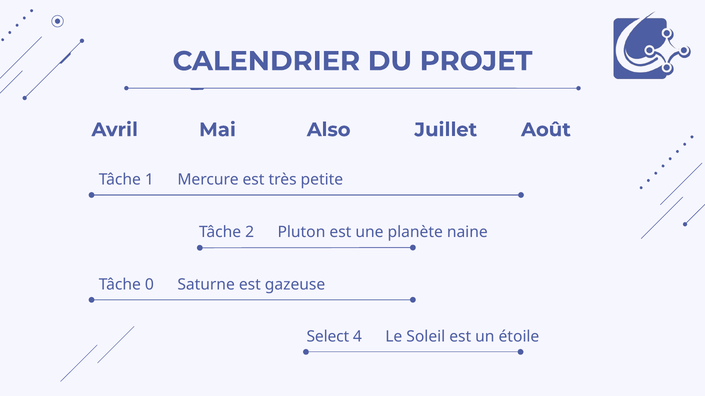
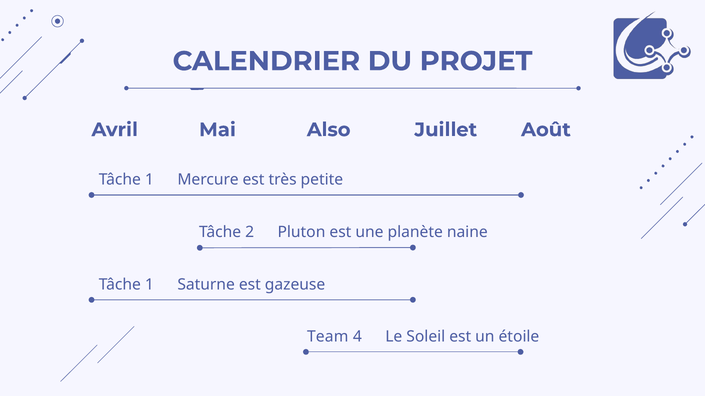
0: 0 -> 1 (149, 285)
Select: Select -> Team (328, 337)
